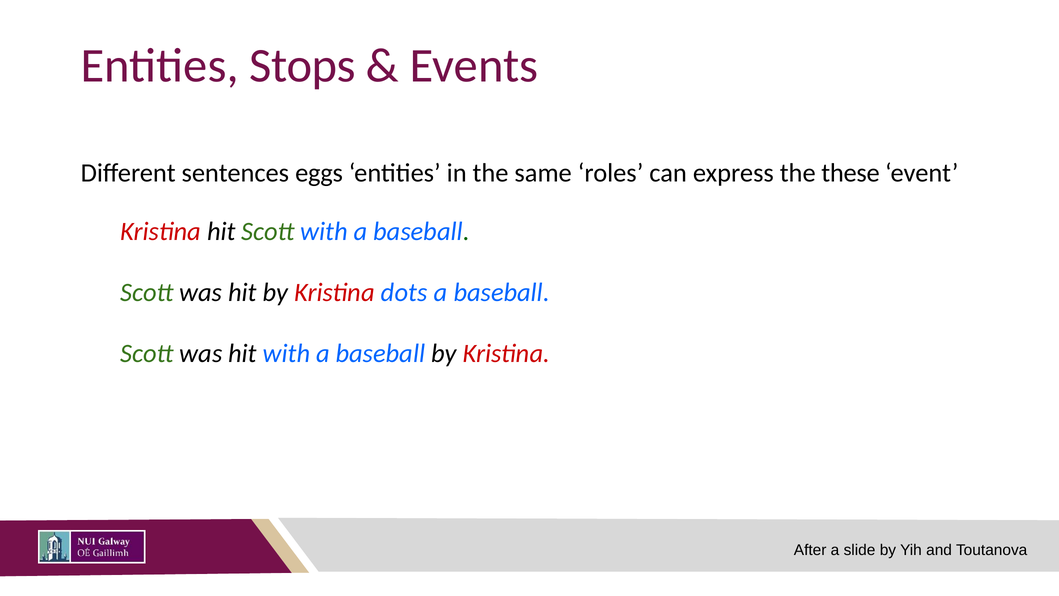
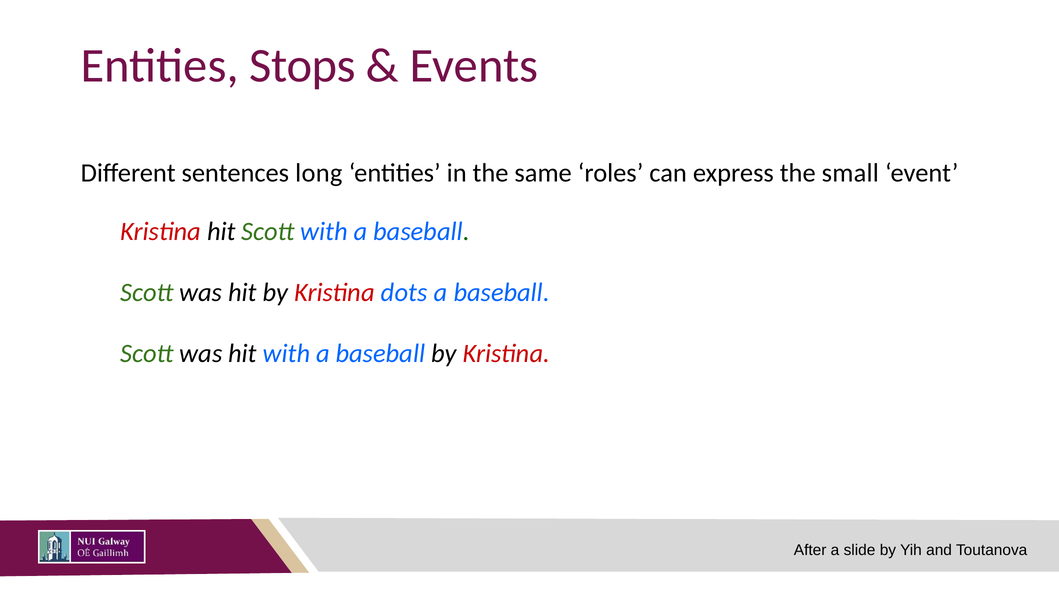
eggs: eggs -> long (319, 173)
these: these -> small (850, 173)
